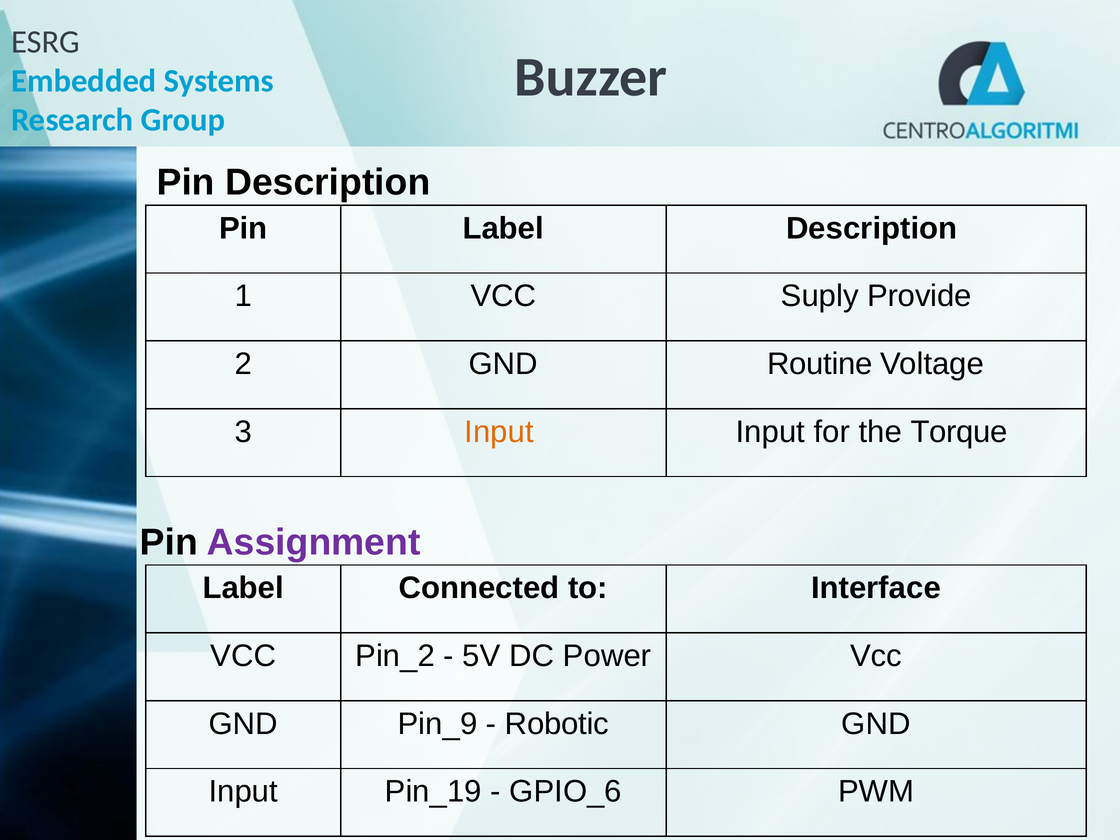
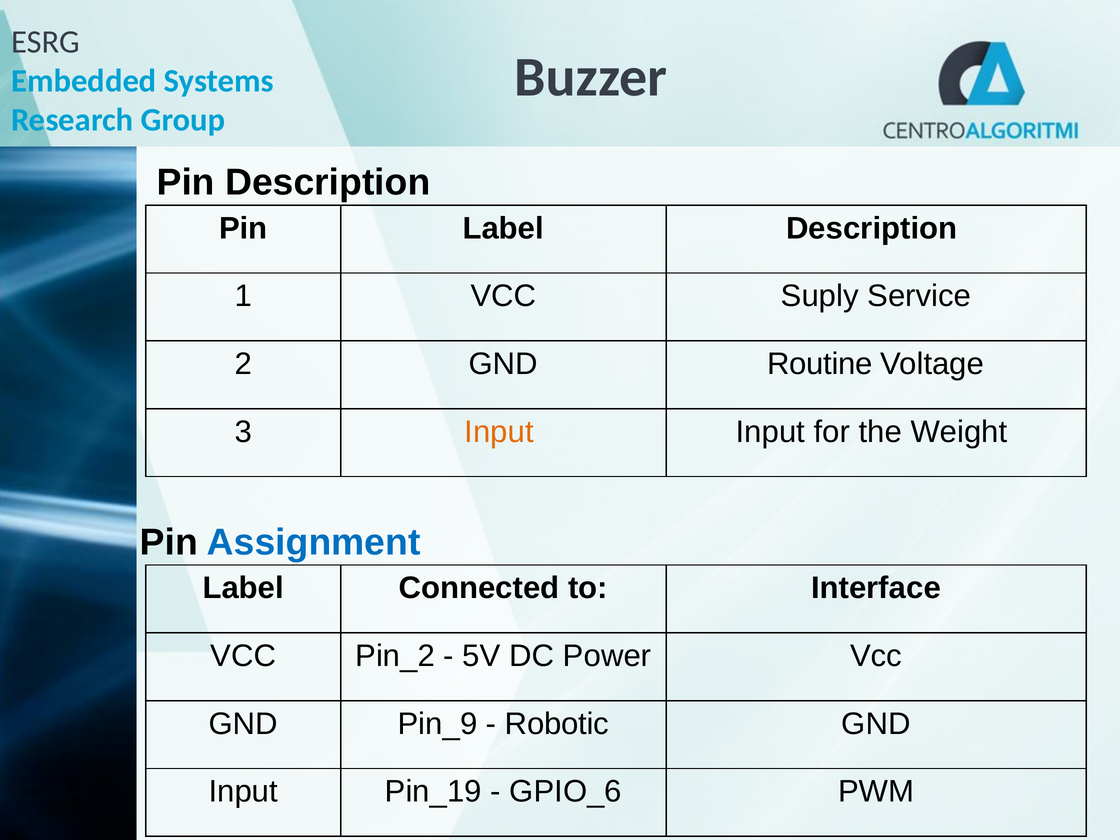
Provide: Provide -> Service (919, 296)
Torque: Torque -> Weight (959, 432)
Assignment colour: purple -> blue (314, 542)
